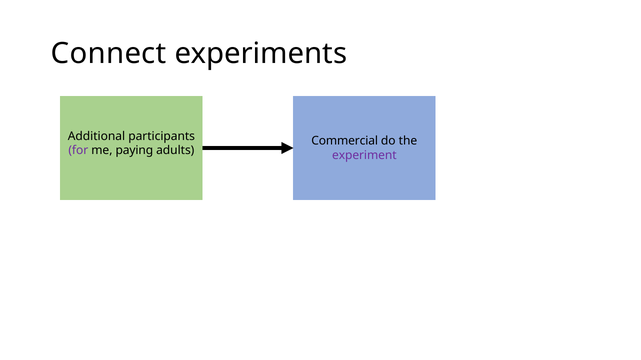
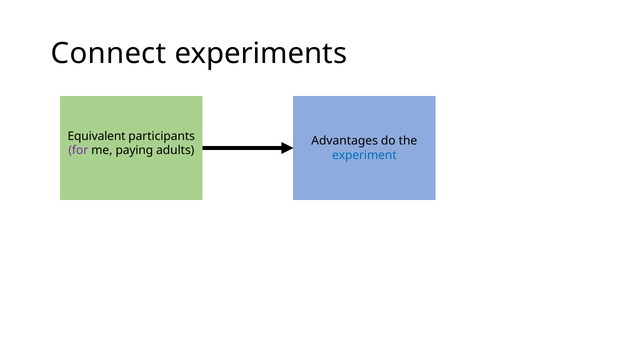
Additional: Additional -> Equivalent (97, 136)
Commercial: Commercial -> Advantages (345, 141)
experiment colour: purple -> blue (364, 156)
